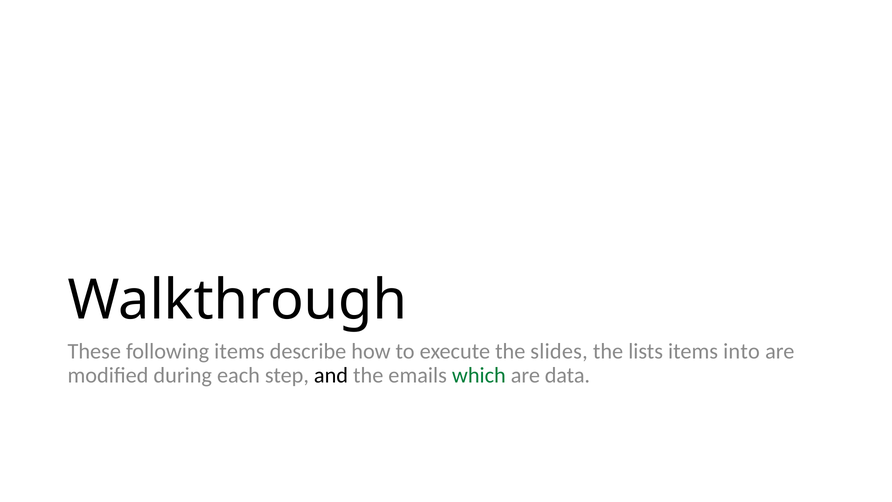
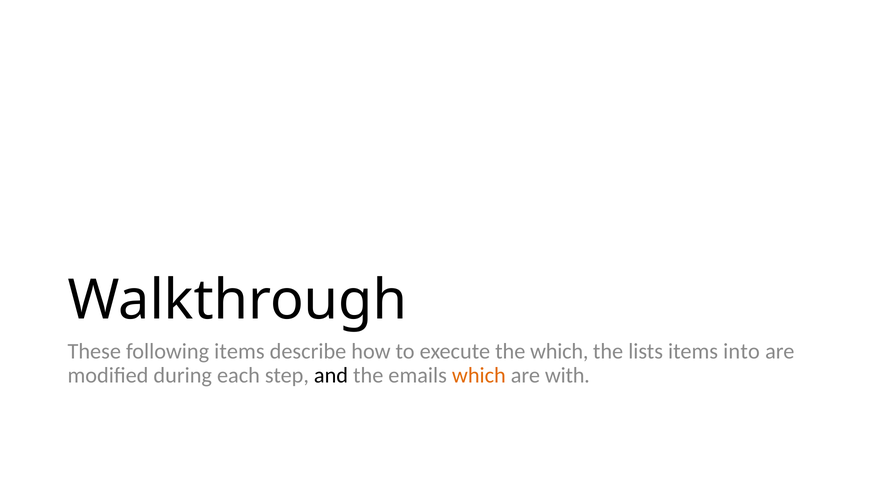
the slides: slides -> which (559, 351)
which colour: green -> orange (479, 375)
data: data -> with (567, 375)
